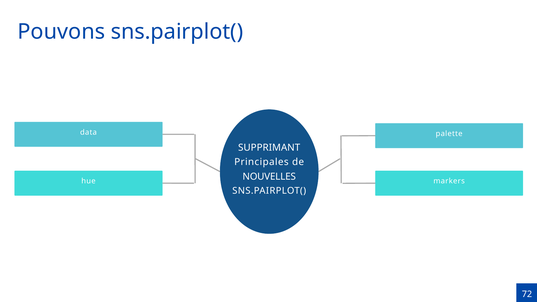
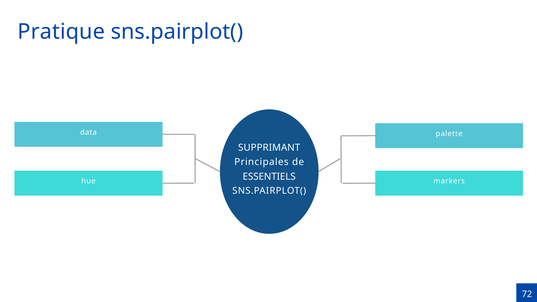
Pouvons: Pouvons -> Pratique (61, 32)
NOUVELLES: NOUVELLES -> ESSENTIELS (269, 177)
